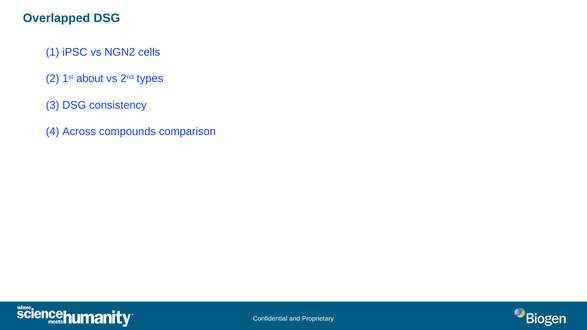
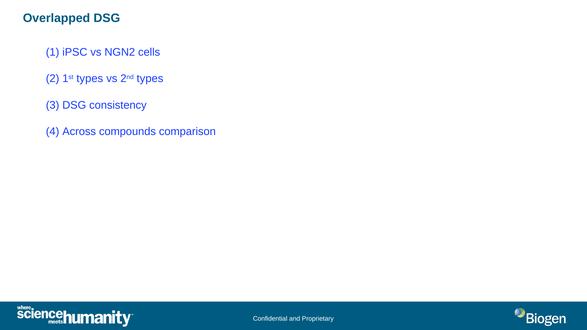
1st about: about -> types (90, 79)
